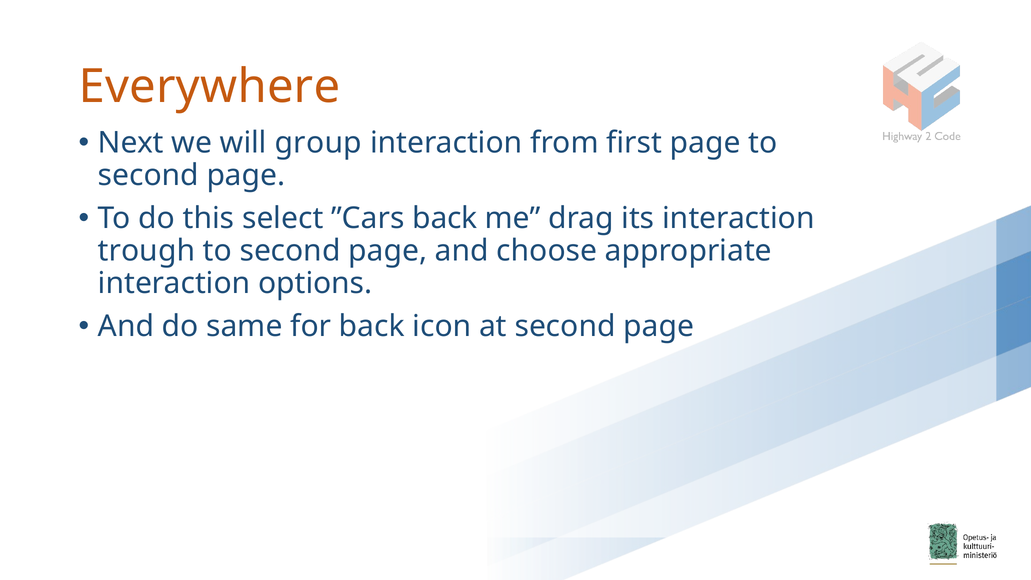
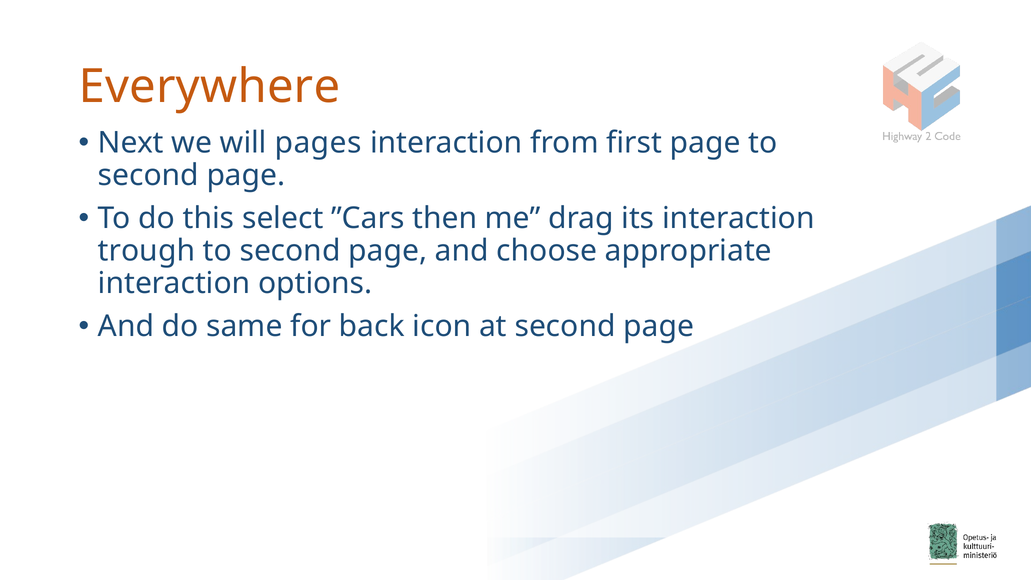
group: group -> pages (318, 143)
”Cars back: back -> then (445, 218)
